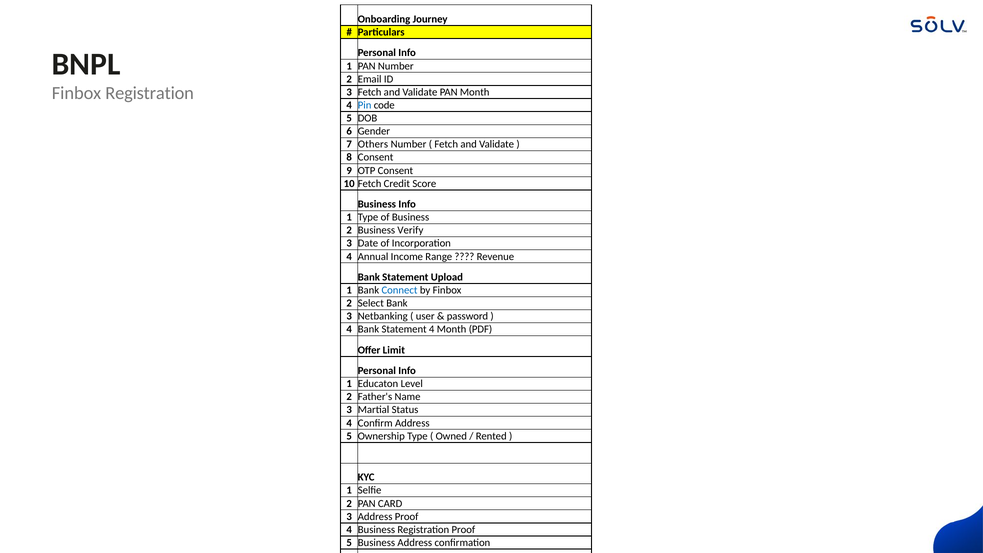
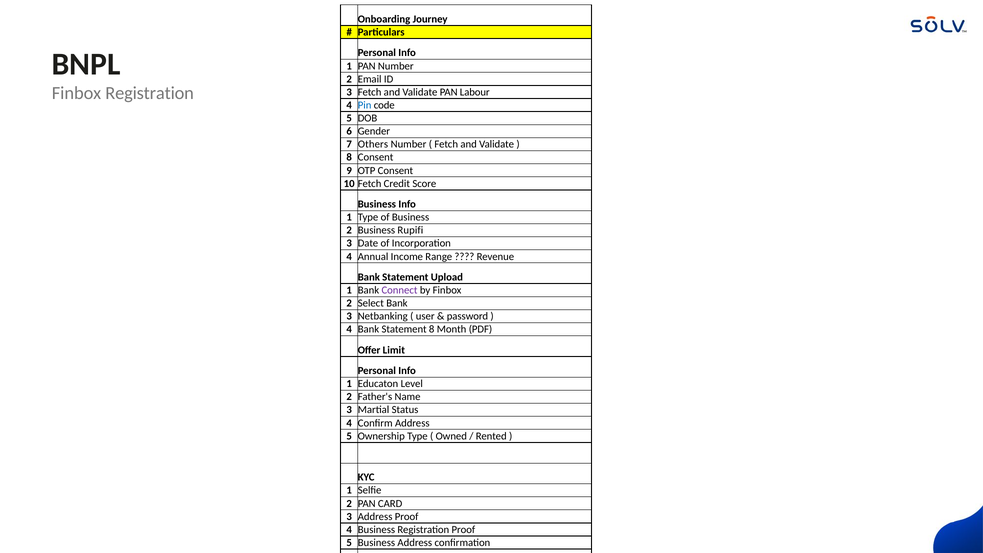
PAN Month: Month -> Labour (475, 92)
Verify: Verify -> Rupifi (410, 230)
Connect colour: blue -> purple (400, 290)
Statement 4: 4 -> 8 (432, 329)
